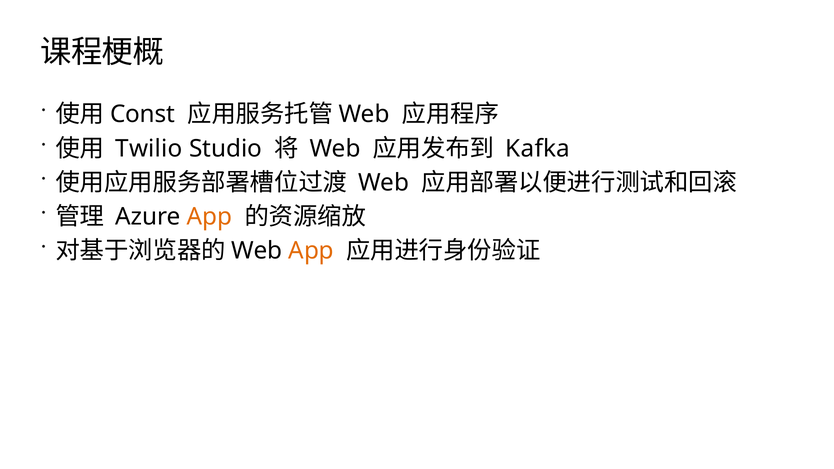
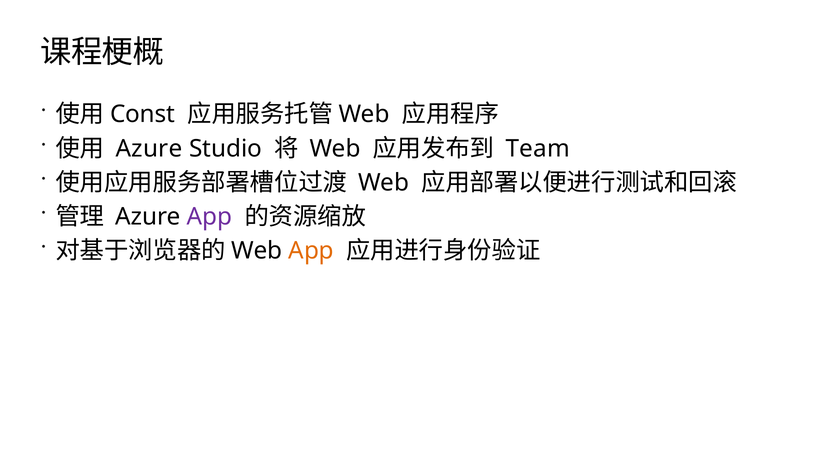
Twilio: Twilio -> Azure (149, 149)
Kafka: Kafka -> Team (538, 149)
App colour: orange -> purple (210, 217)
